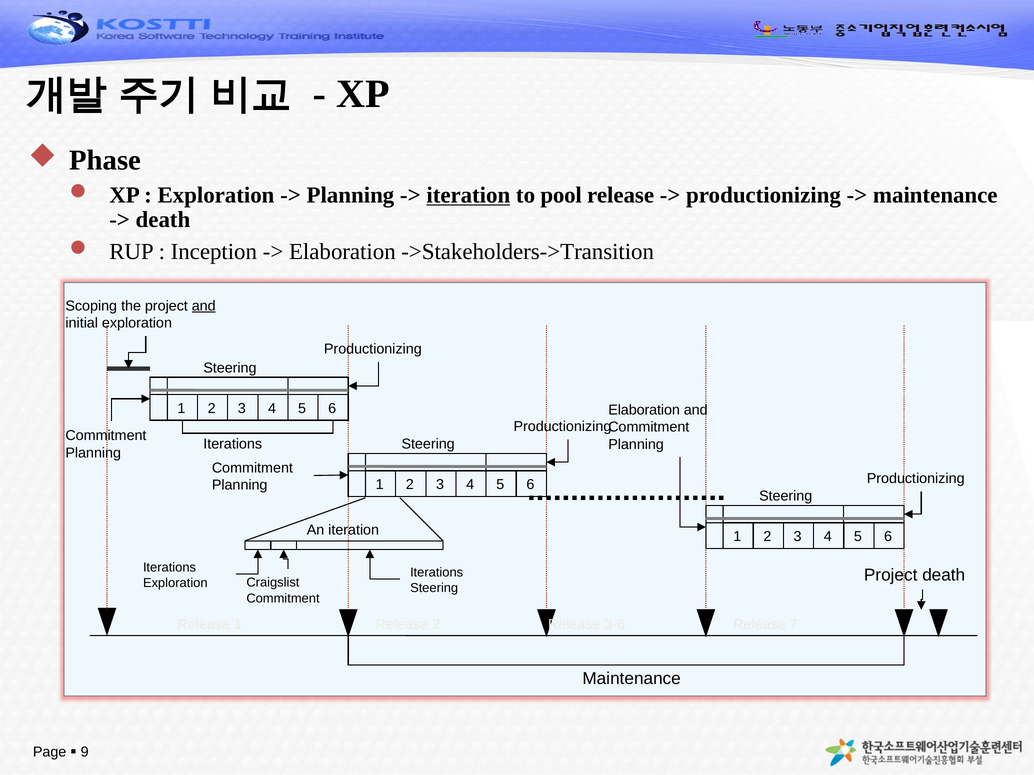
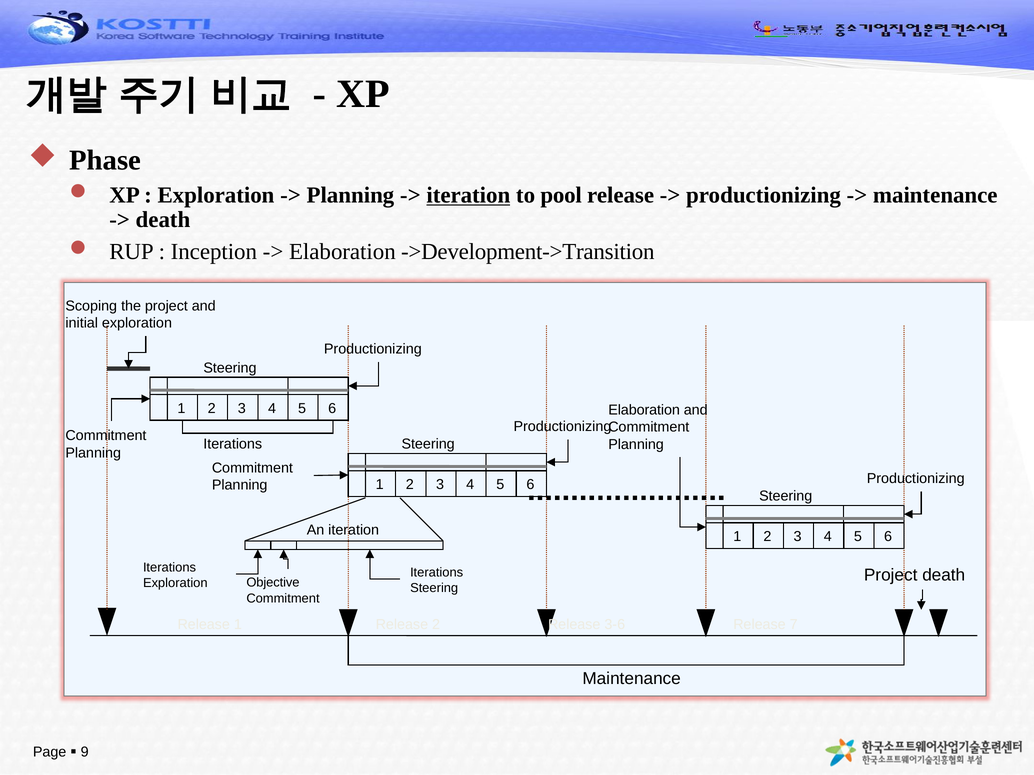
->Stakeholders->Transition: ->Stakeholders->Transition -> ->Development->Transition (528, 252)
and underline: present -> none (204, 306)
Craigslist: Craigslist -> Objective (273, 583)
